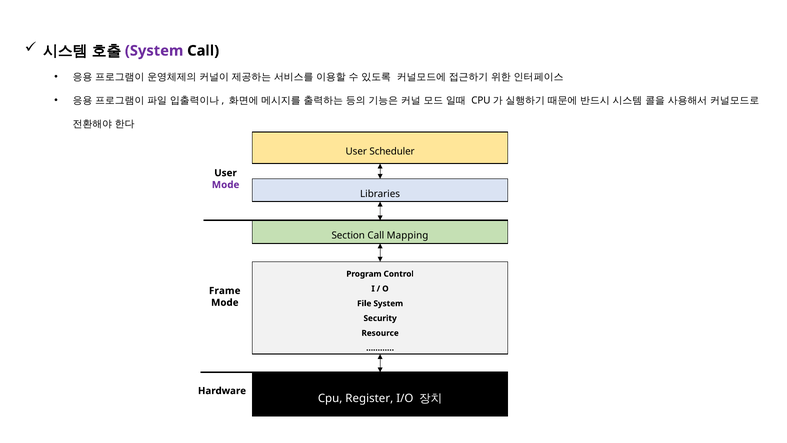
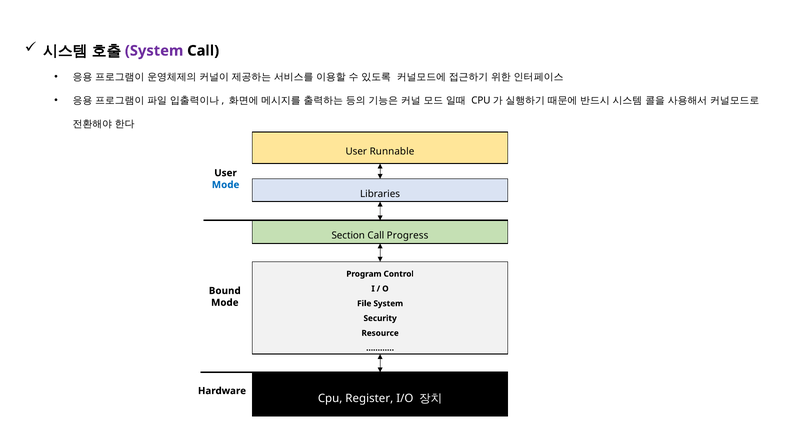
Scheduler: Scheduler -> Runnable (392, 151)
Mode colour: purple -> blue (226, 185)
Mapping: Mapping -> Progress (408, 236)
Frame: Frame -> Bound (225, 291)
